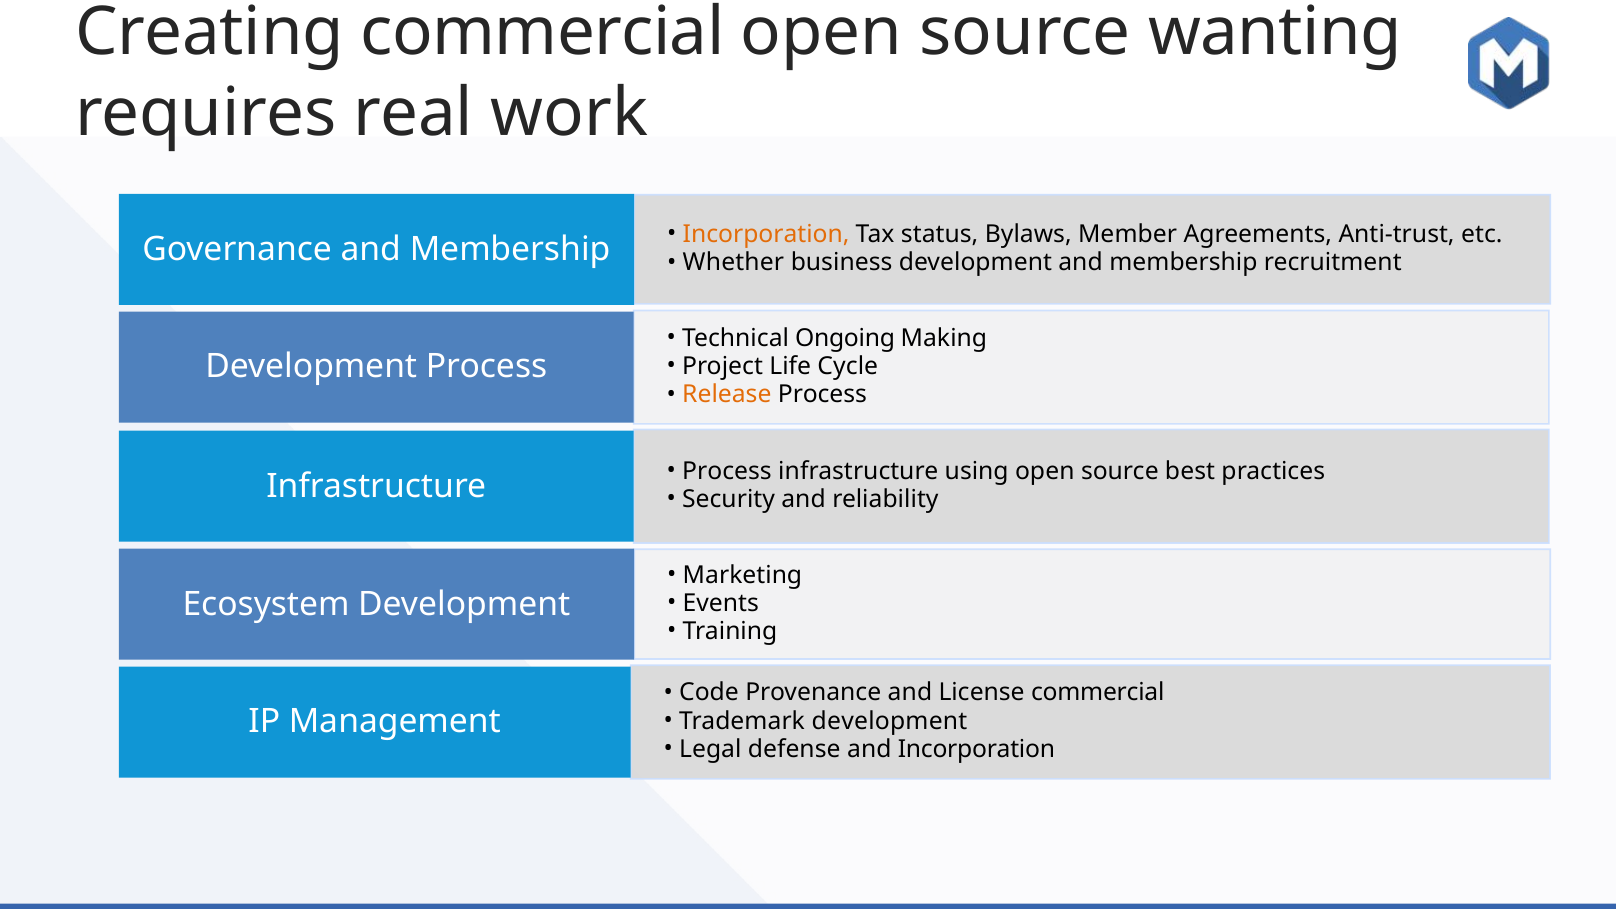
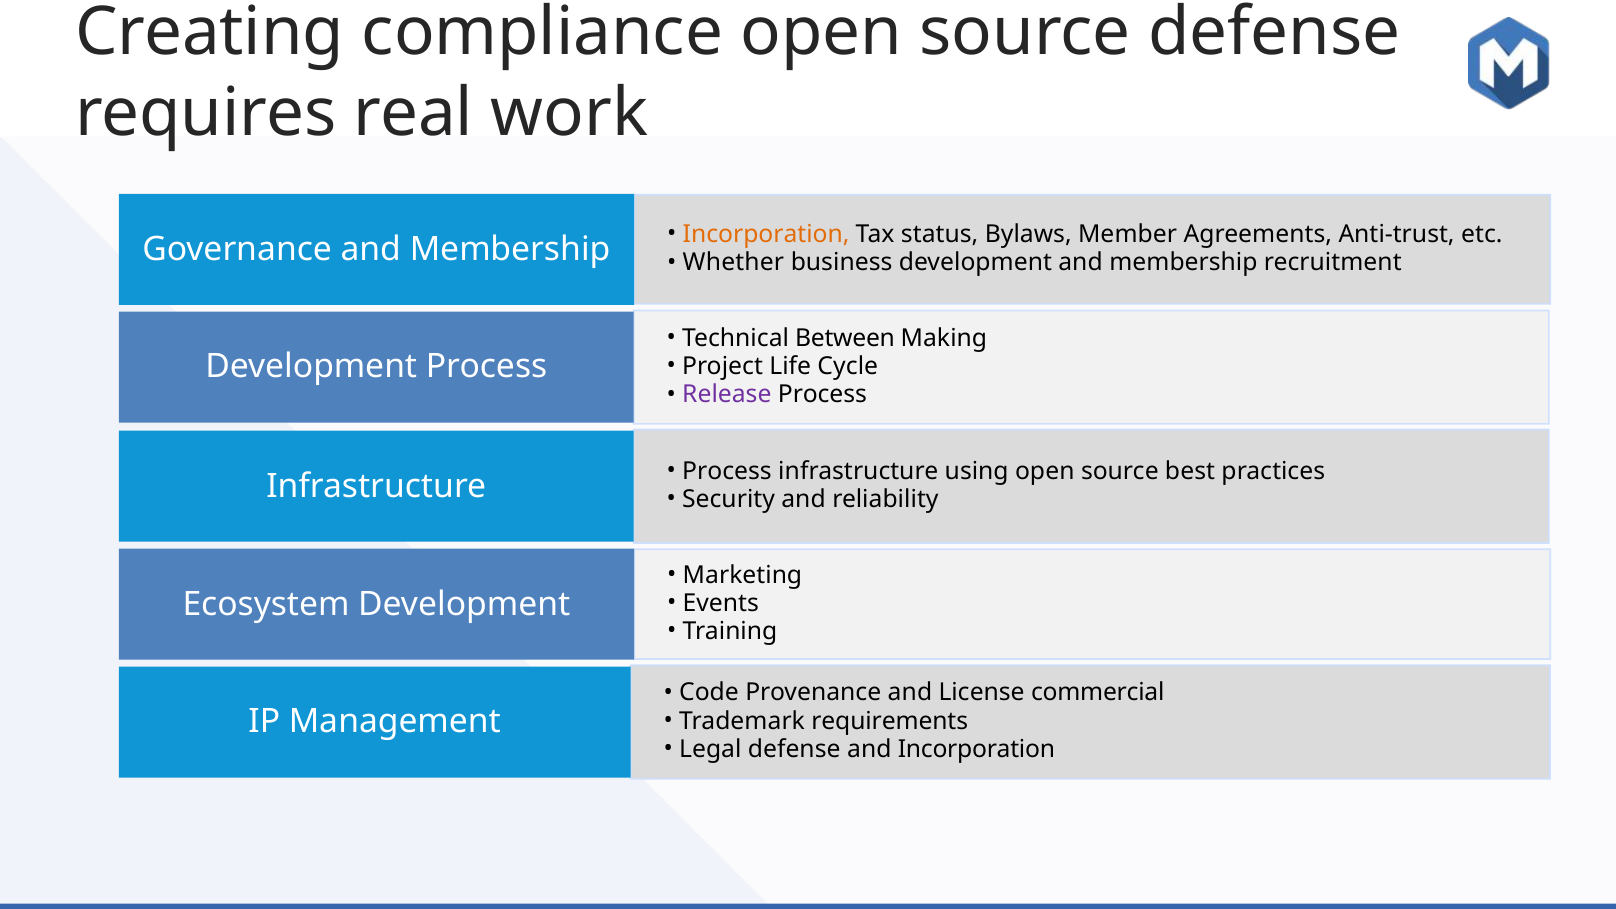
Creating commercial: commercial -> compliance (542, 32)
source wanting: wanting -> defense (1274, 32)
Ongoing: Ongoing -> Between (845, 338)
Release colour: orange -> purple (727, 394)
Trademark development: development -> requirements (890, 721)
